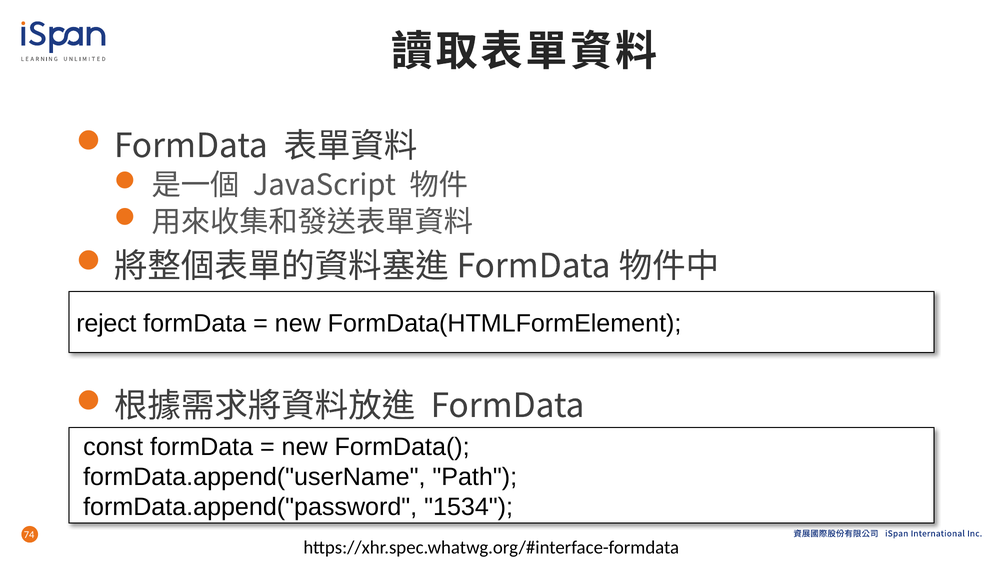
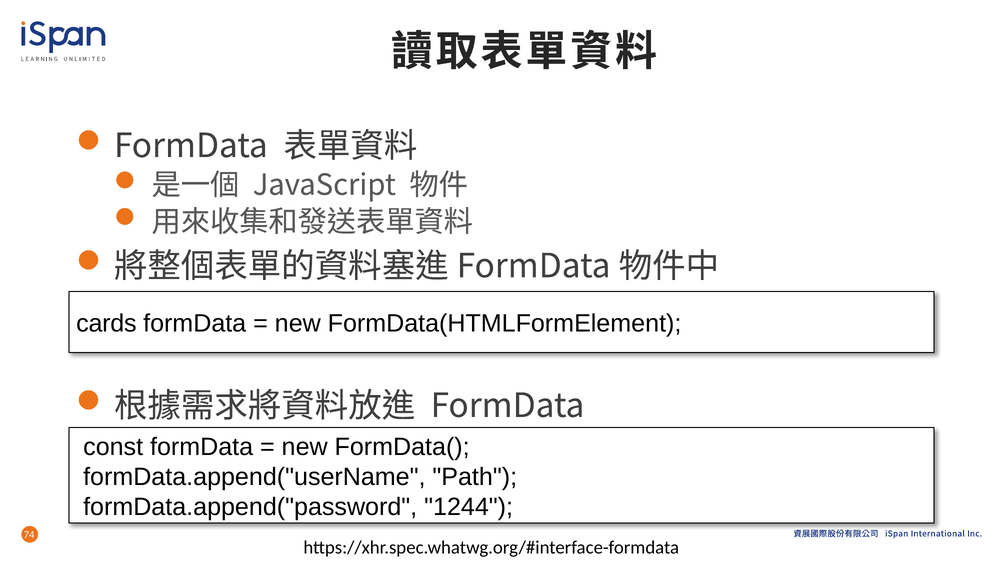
reject: reject -> cards (106, 324)
1534: 1534 -> 1244 (469, 507)
